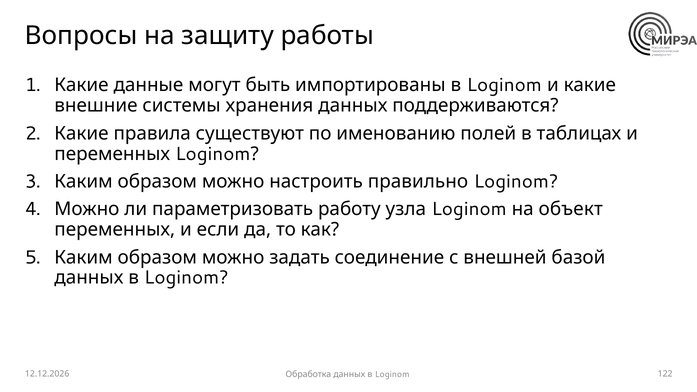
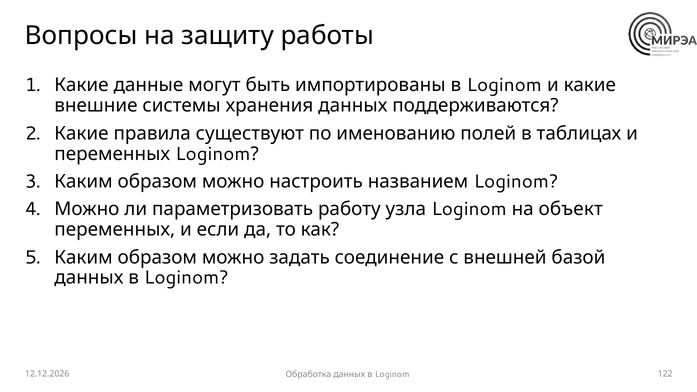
правильно: правильно -> названием (418, 182)
